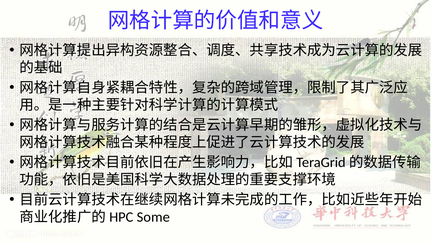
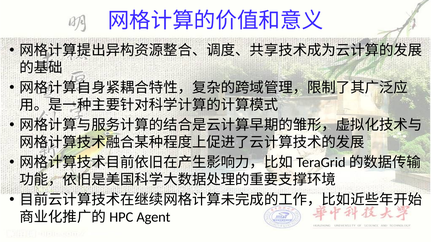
Some: Some -> Agent (153, 217)
